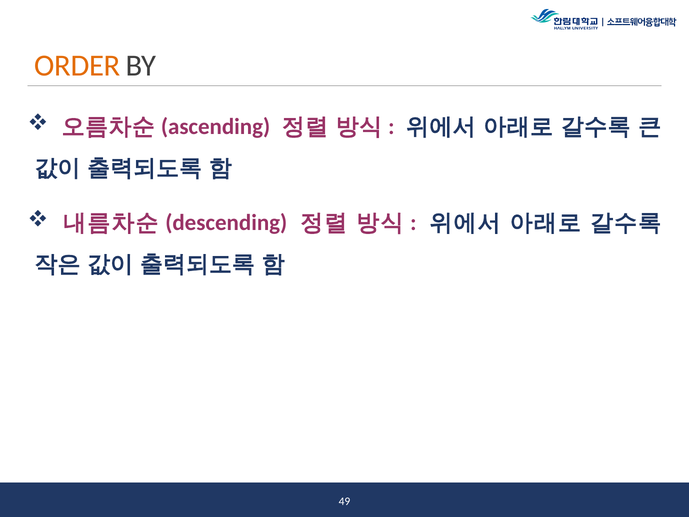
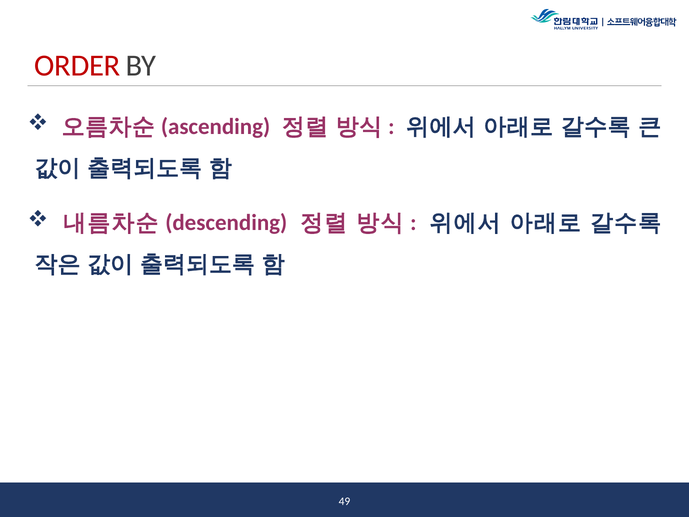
ORDER colour: orange -> red (77, 66)
